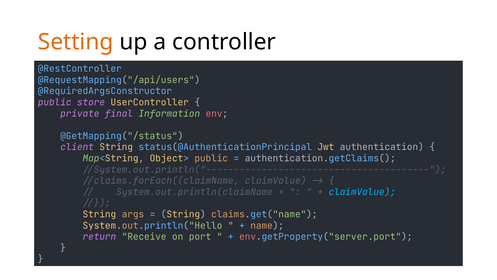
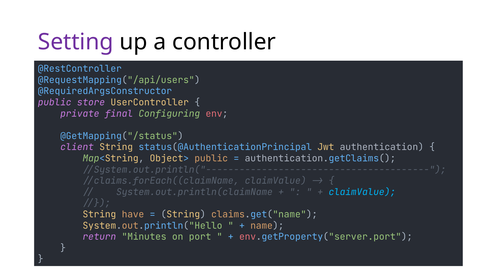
Setting colour: orange -> purple (76, 42)
Information: Information -> Configuring (169, 113)
args: args -> have (133, 214)
Receive: Receive -> Minutes (144, 236)
